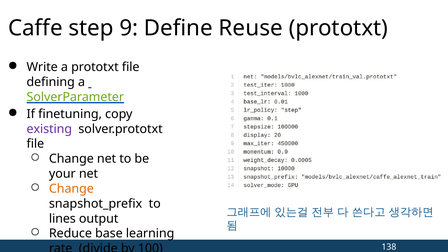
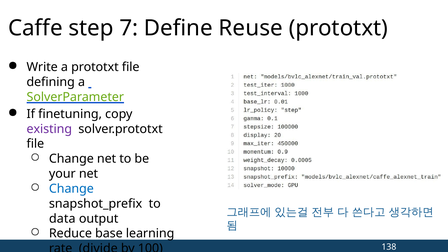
9: 9 -> 7 (129, 28)
Change colour: orange -> blue (71, 189)
lines: lines -> data (62, 219)
